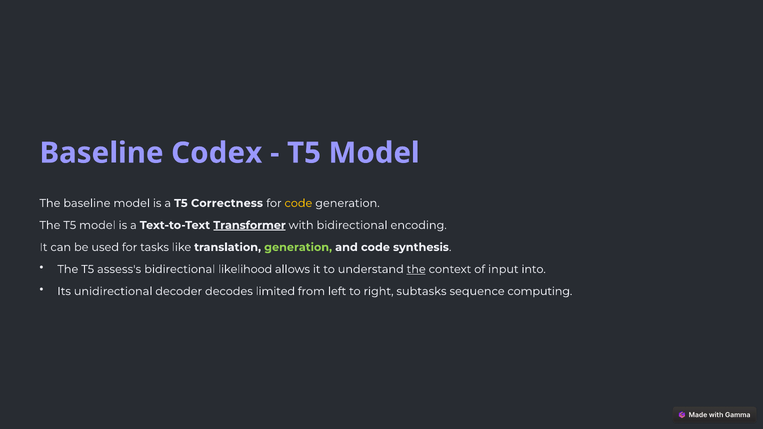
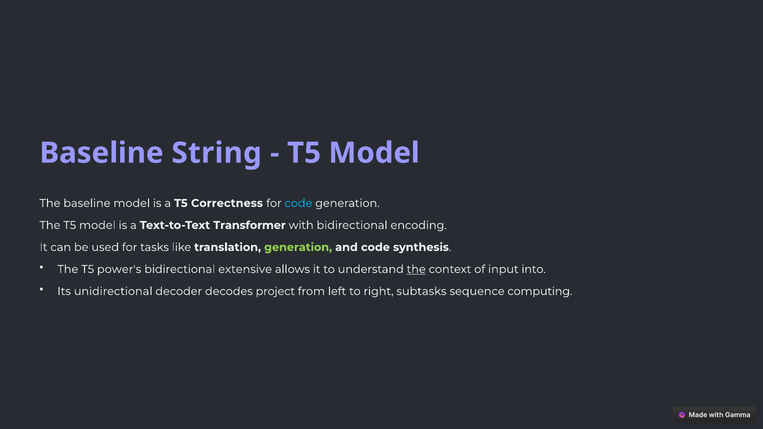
Codex: Codex -> String (217, 153)
code colour: yellow -> light blue (298, 203)
Transformer underline: present -> none (249, 225)
assess's: assess's -> power's (119, 269)
likelihood: likelihood -> extensive (245, 269)
limited: limited -> project (275, 291)
